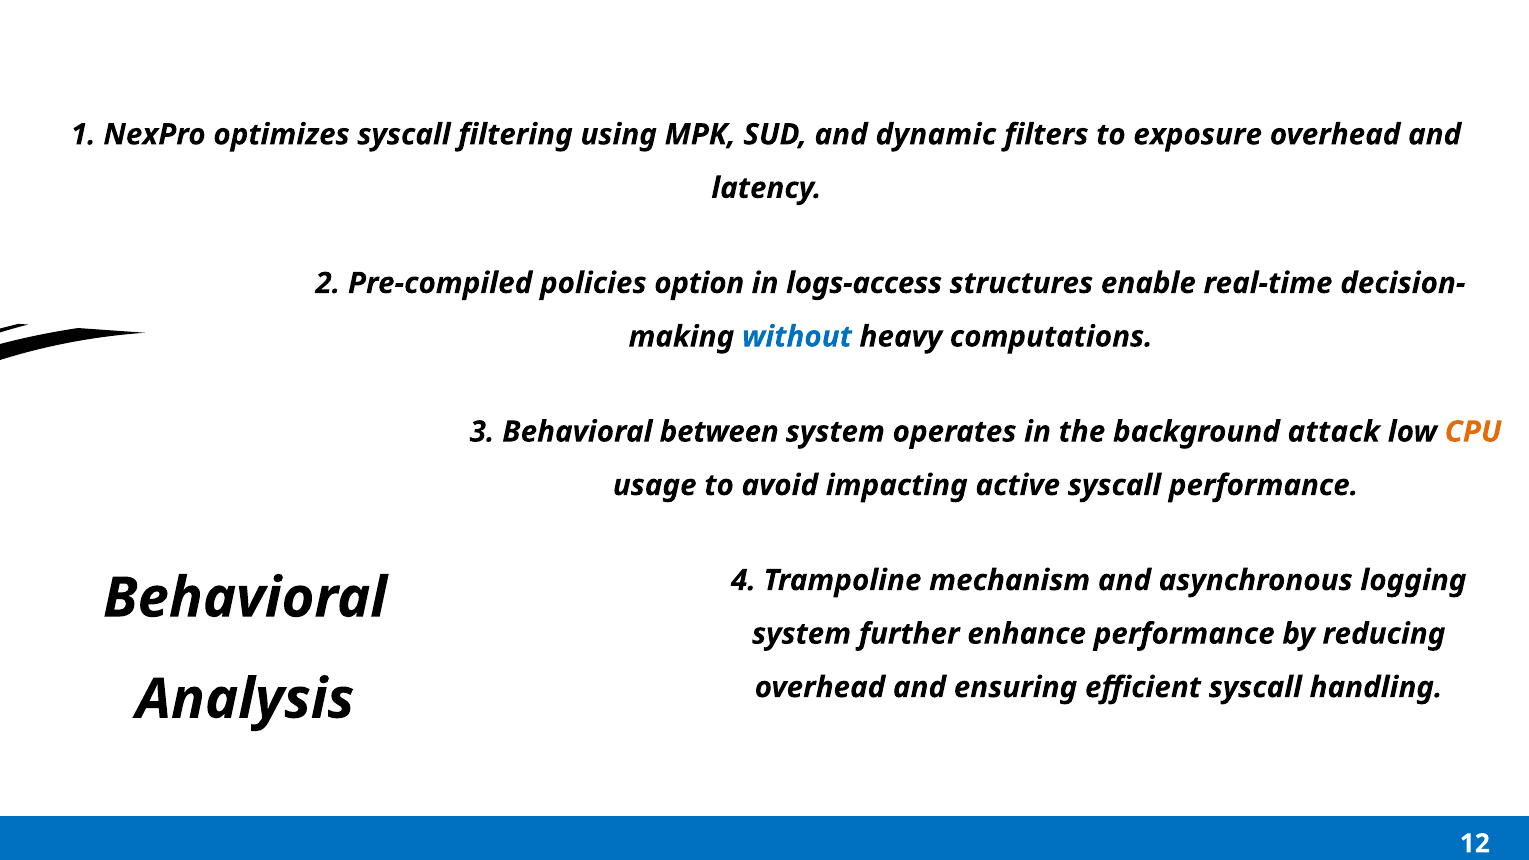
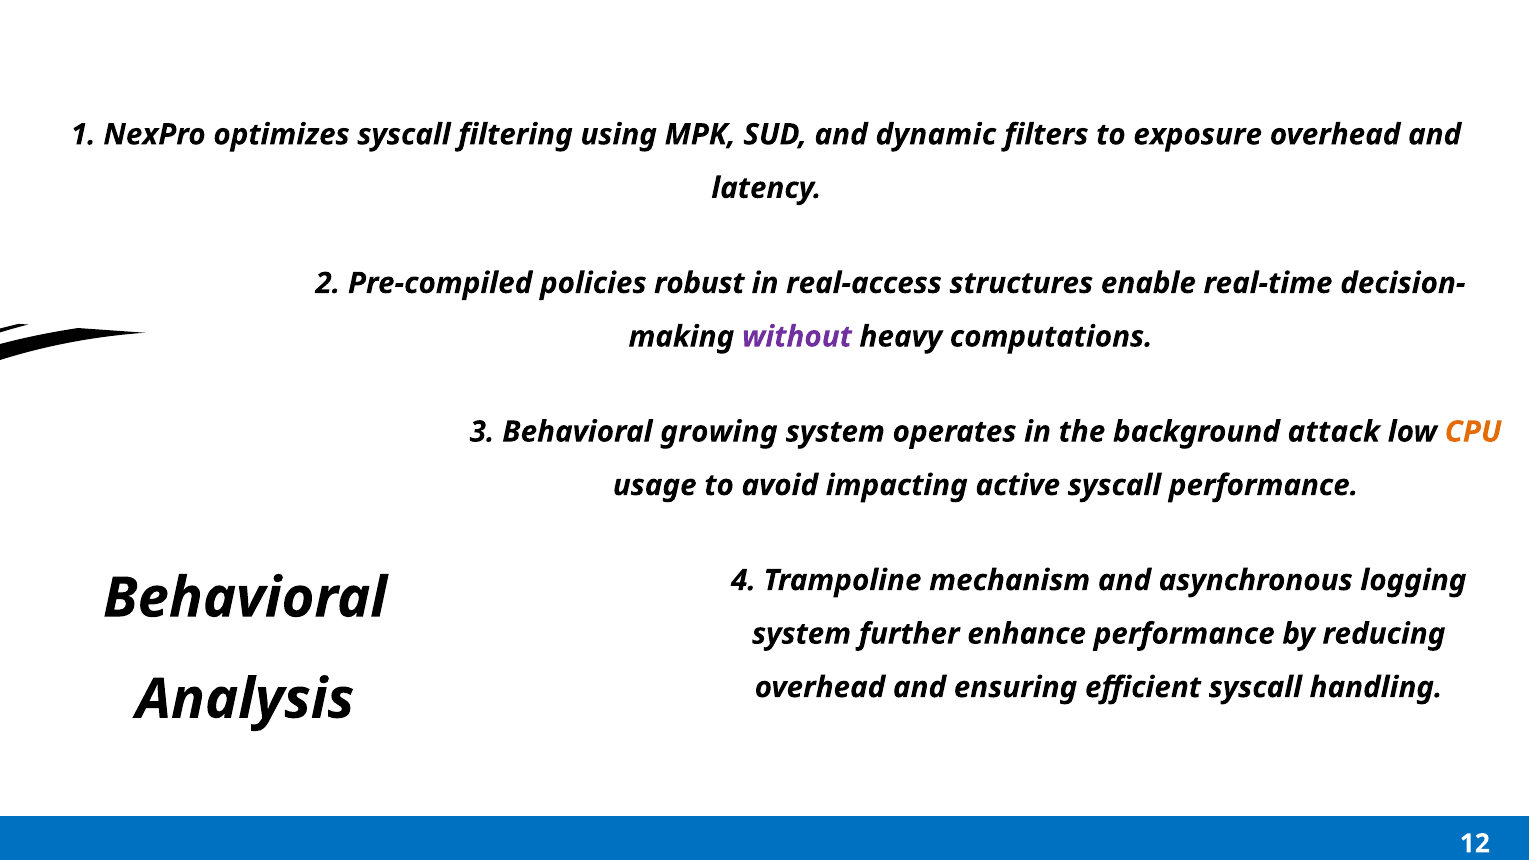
option: option -> robust (699, 283)
logs-access: logs-access -> real-access (864, 283)
without colour: blue -> purple (797, 337)
between: between -> growing (719, 432)
